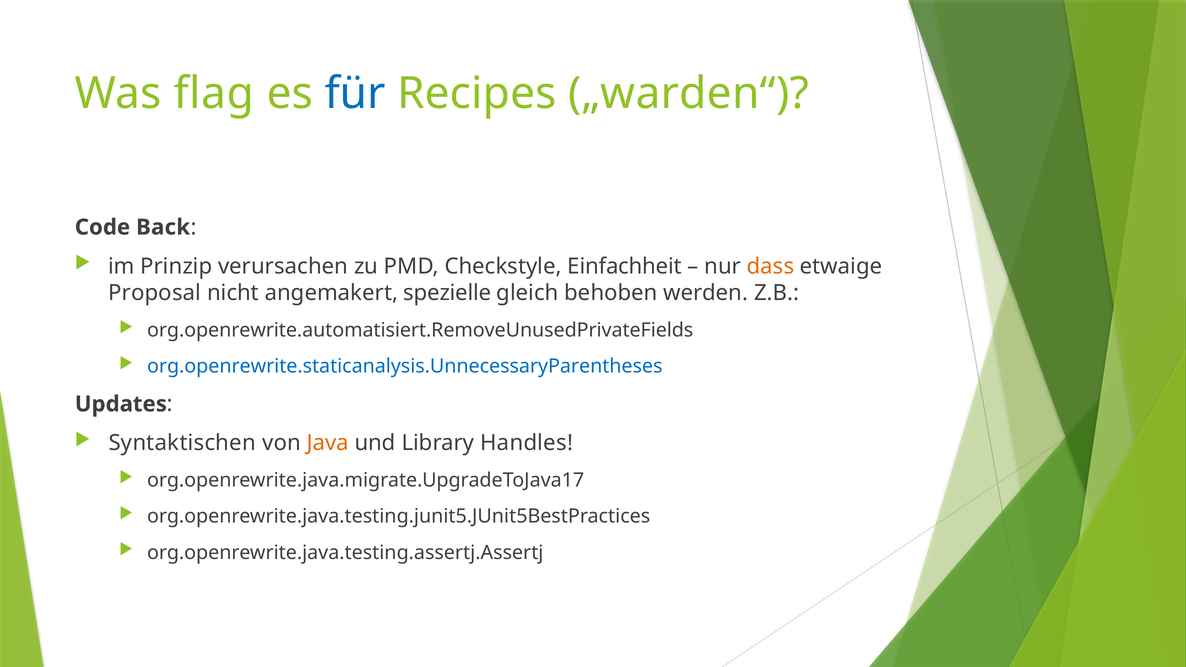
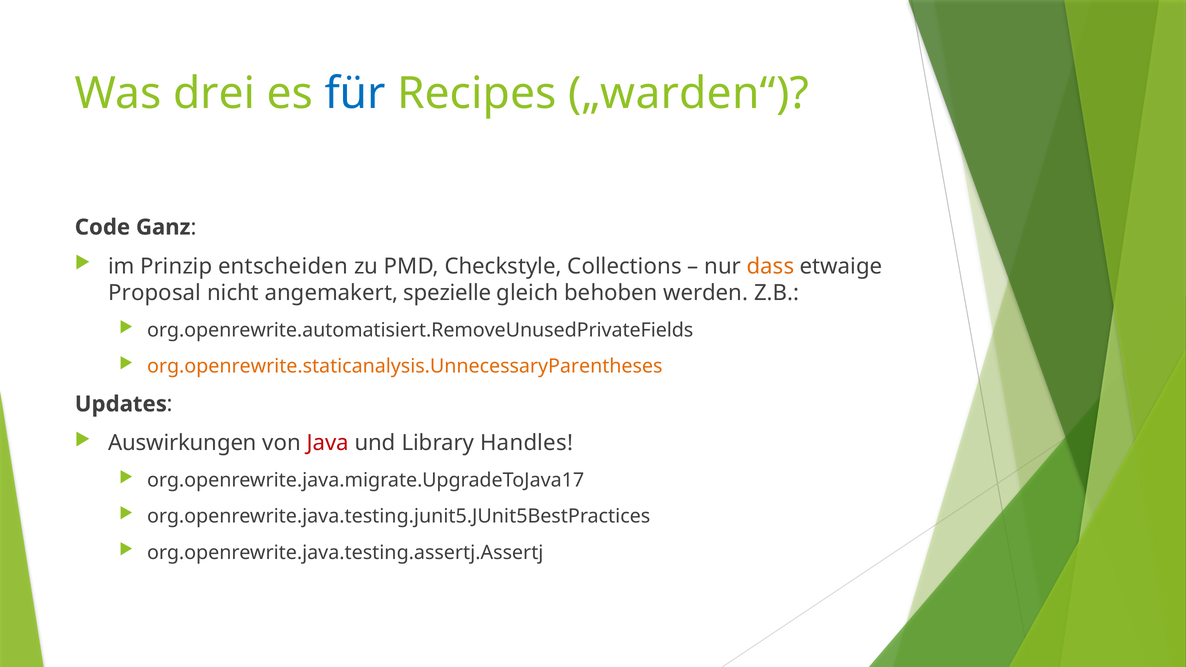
flag: flag -> drei (214, 94)
Back: Back -> Ganz (163, 227)
verursachen: verursachen -> entscheiden (283, 266)
Einfachheit: Einfachheit -> Collections (625, 266)
org.openrewrite.staticanalysis.UnnecessaryParentheses colour: blue -> orange (405, 366)
Syntaktischen: Syntaktischen -> Auswirkungen (182, 443)
Java colour: orange -> red (328, 443)
